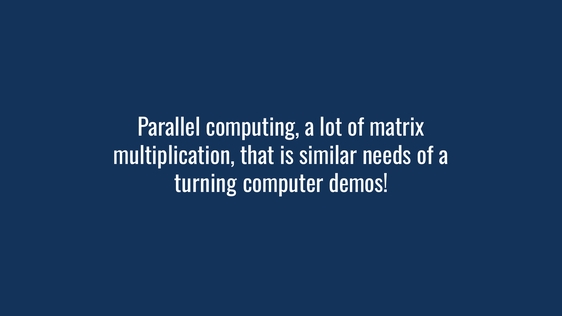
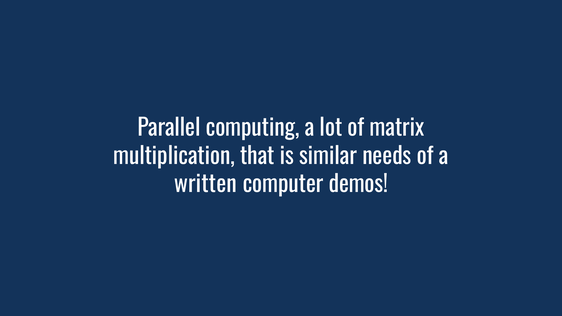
turning: turning -> written (205, 184)
